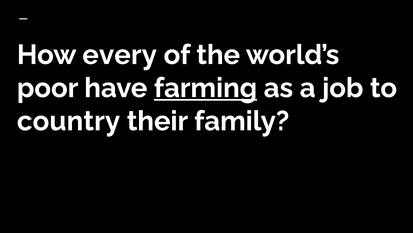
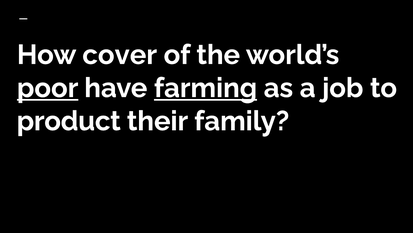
every: every -> cover (120, 55)
poor underline: none -> present (48, 88)
country: country -> product (69, 121)
